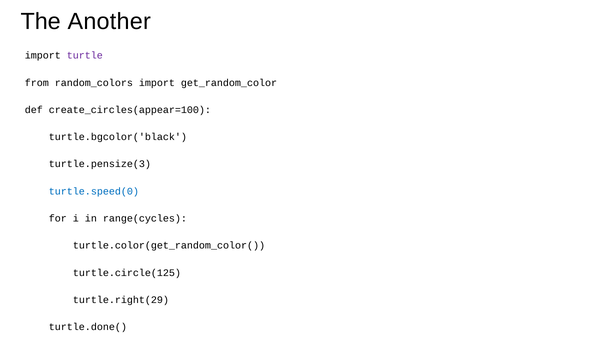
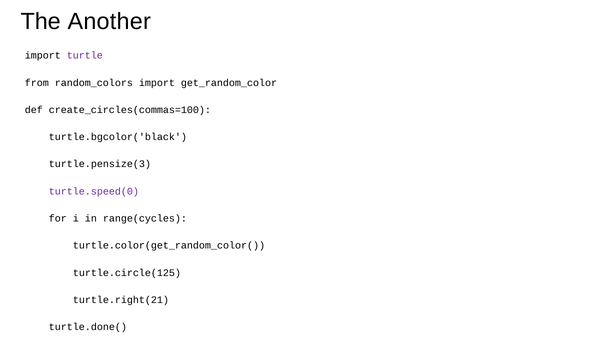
create_circles(appear=100: create_circles(appear=100 -> create_circles(commas=100 (130, 110)
turtle.speed(0 colour: blue -> purple (94, 191)
turtle.right(29: turtle.right(29 -> turtle.right(21 (121, 300)
